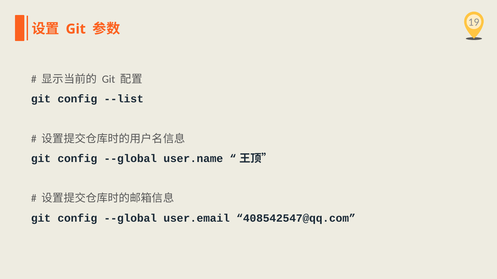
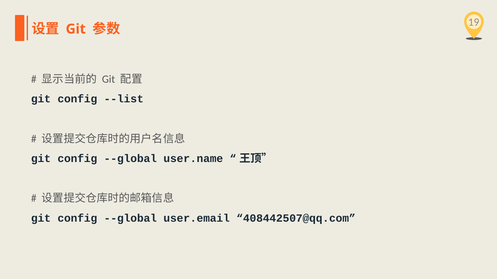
408542547@qq.com: 408542547@qq.com -> 408442507@qq.com (296, 219)
